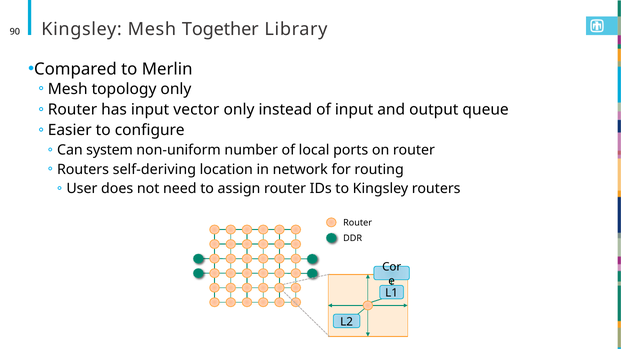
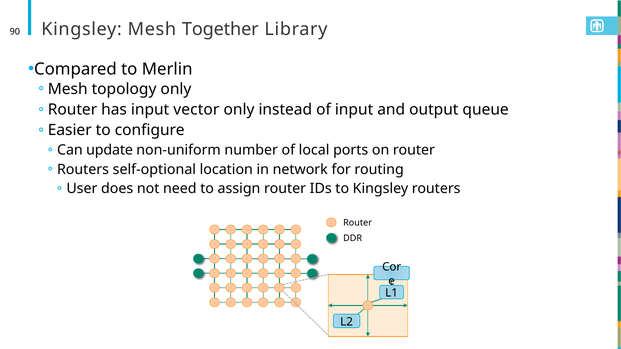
system: system -> update (110, 150)
self-deriving: self-deriving -> self-optional (154, 170)
